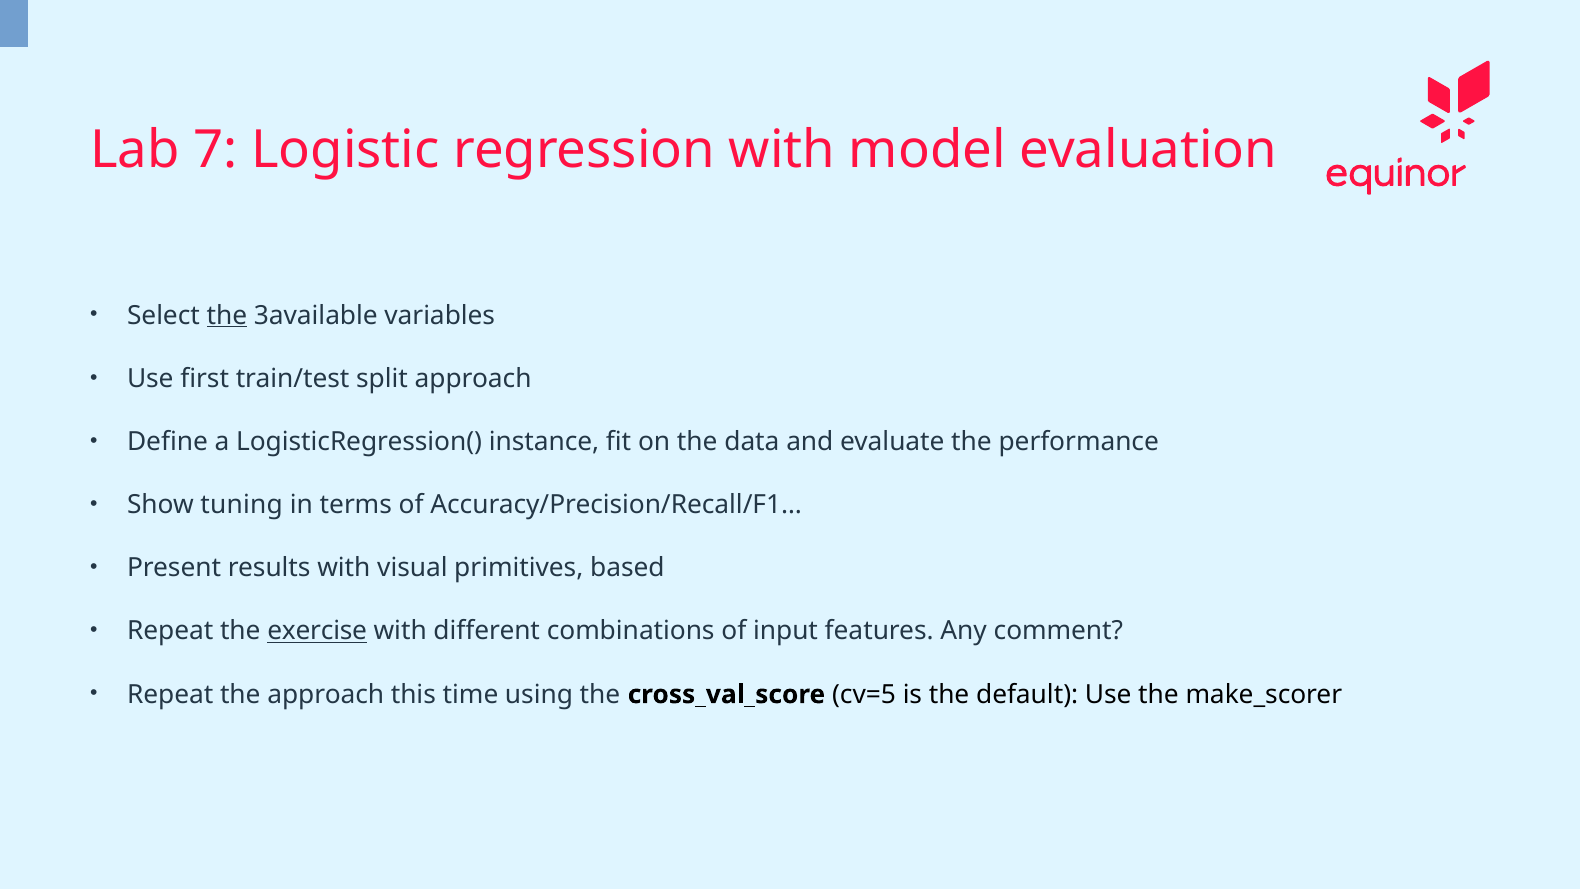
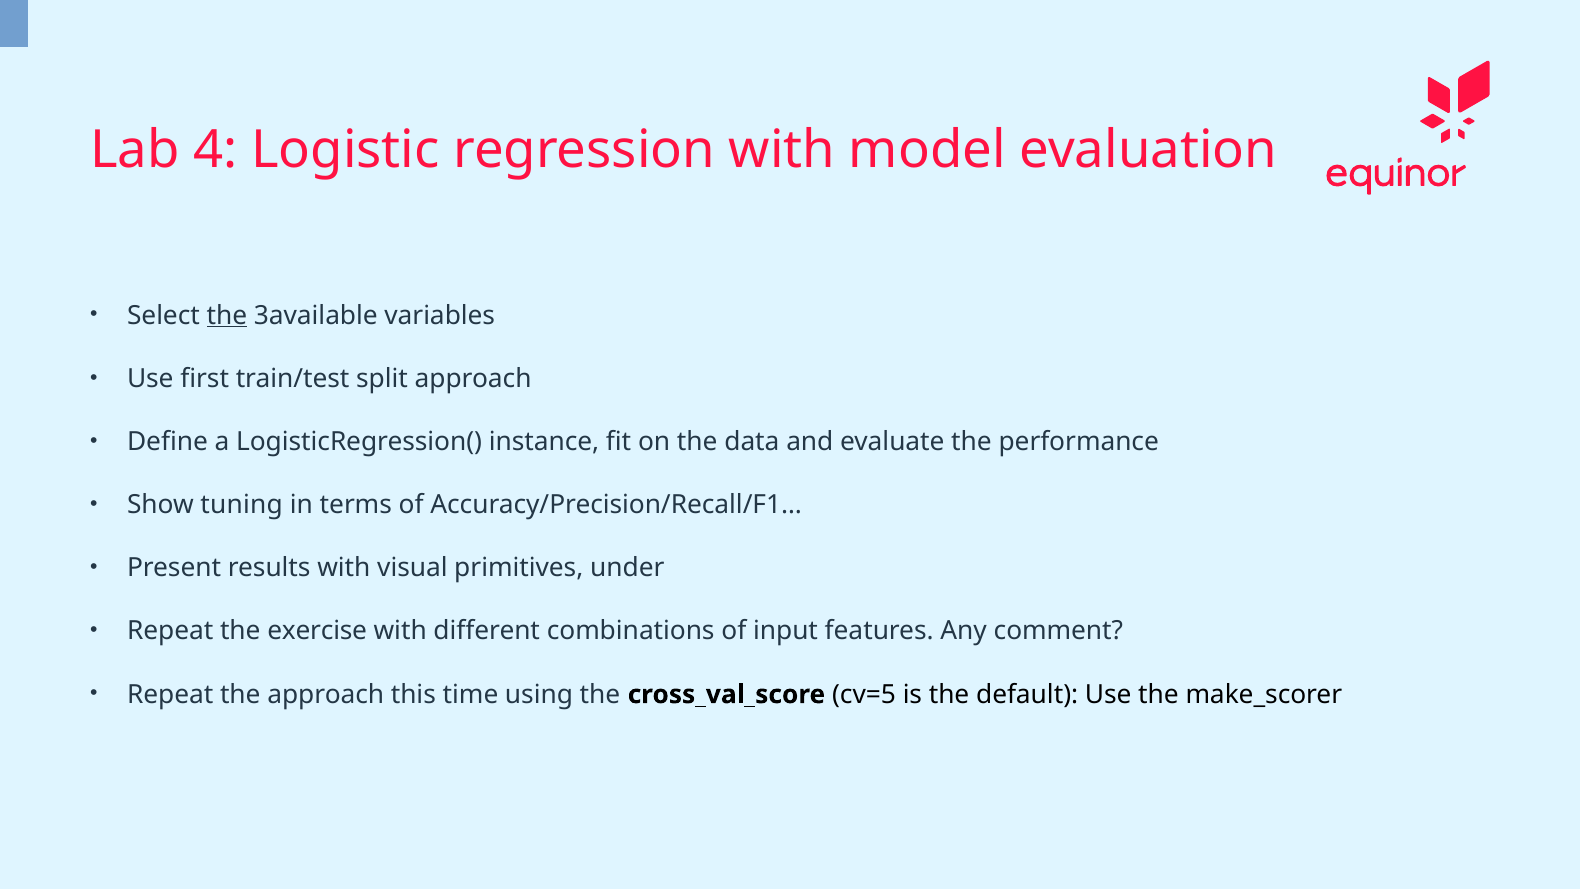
7: 7 -> 4 (215, 151)
based: based -> under (627, 568)
exercise underline: present -> none (317, 631)
